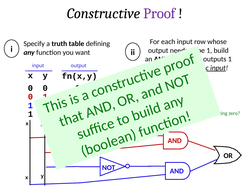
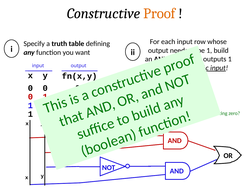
Proof colour: purple -> orange (159, 14)
